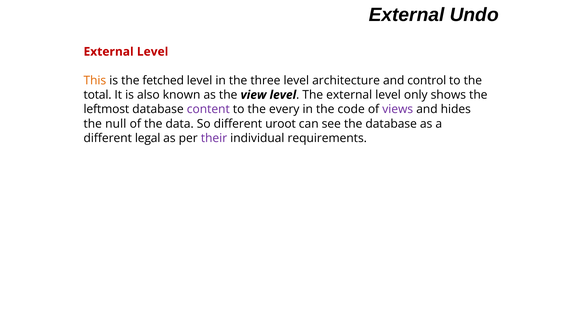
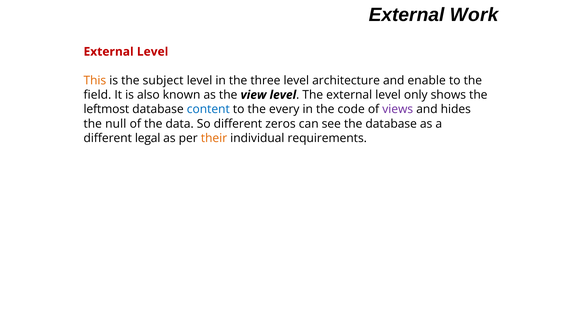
Undo: Undo -> Work (474, 15)
fetched: fetched -> subject (163, 80)
control: control -> enable (427, 80)
total: total -> field (97, 95)
content colour: purple -> blue (208, 109)
uroot: uroot -> zeros (280, 124)
their colour: purple -> orange (214, 138)
